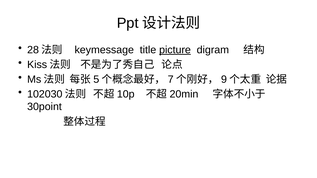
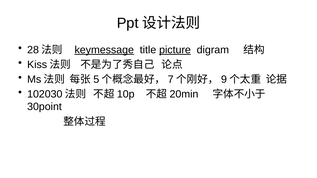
keymessage underline: none -> present (104, 50)
